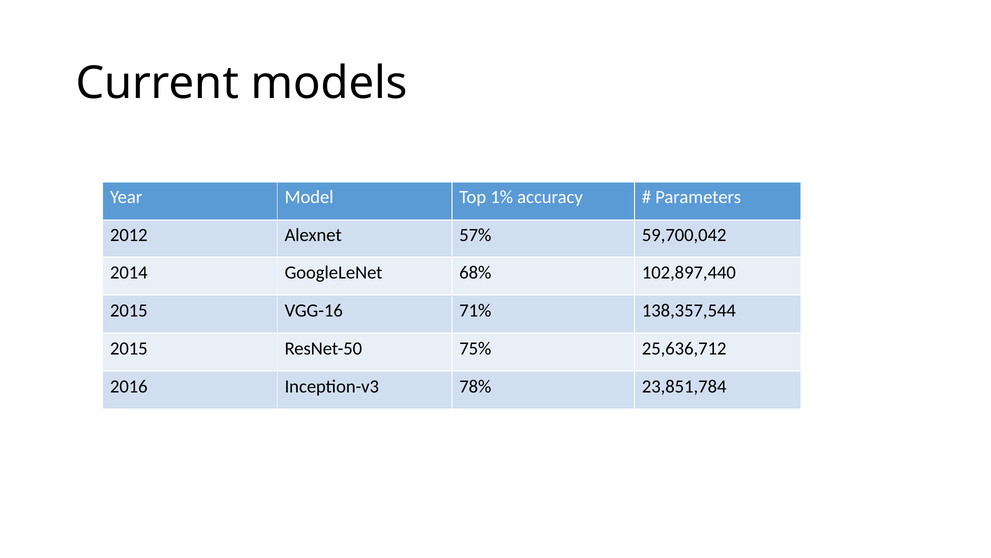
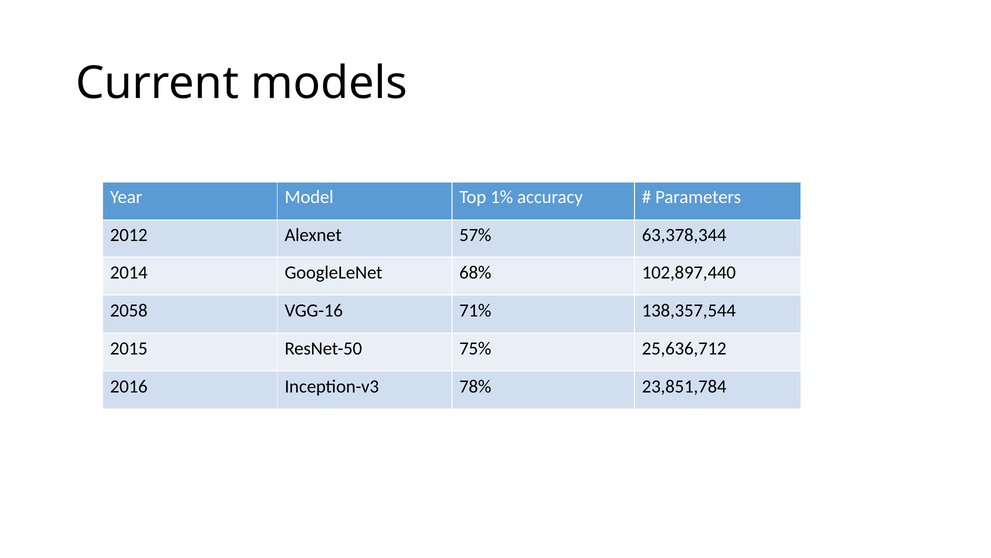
59,700,042: 59,700,042 -> 63,378,344 (684, 235)
2015: 2015 -> 2058 (129, 310)
